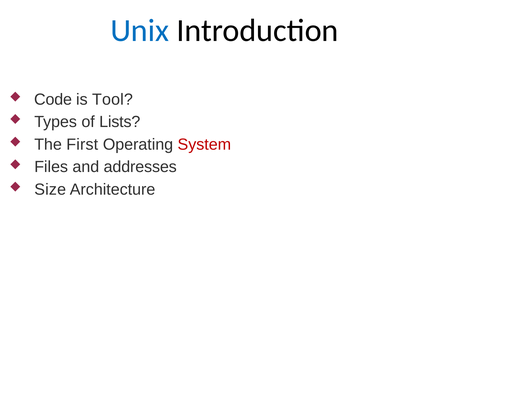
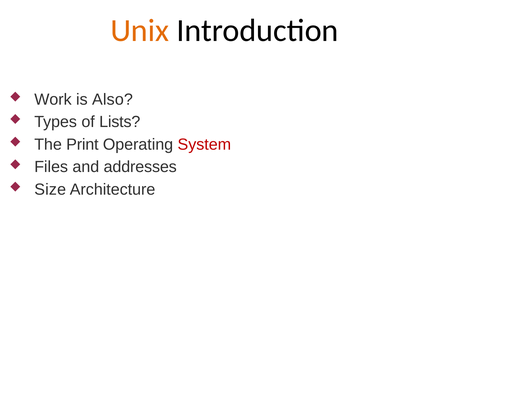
Unix colour: blue -> orange (140, 31)
Code: Code -> Work (53, 99)
Tool: Tool -> Also (112, 99)
First: First -> Print (82, 144)
